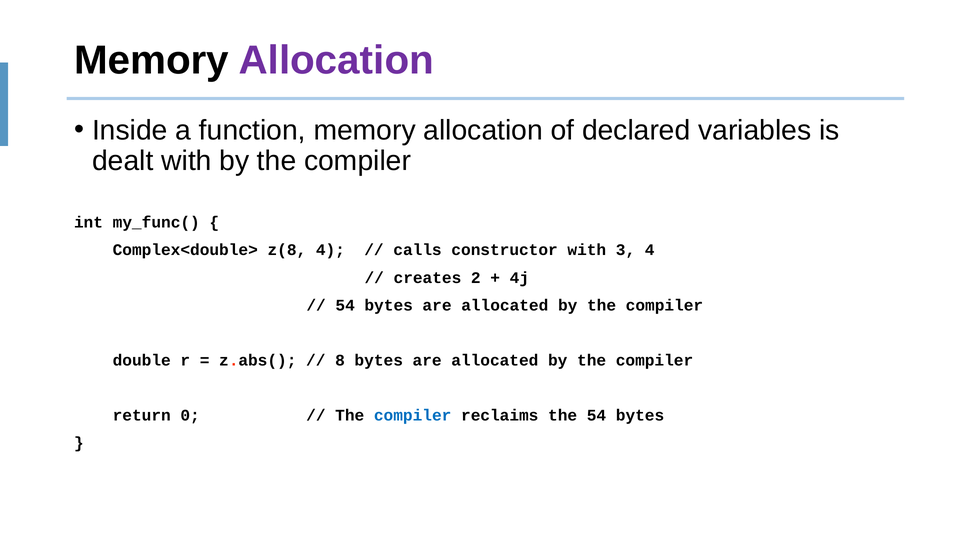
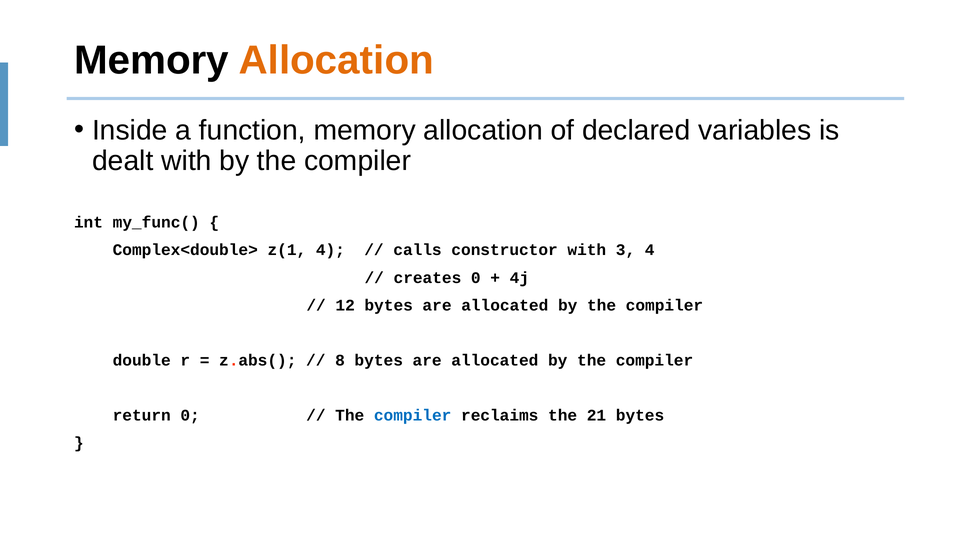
Allocation colour: purple -> orange (336, 61)
z(8: z(8 -> z(1 (287, 250)
creates 2: 2 -> 0 (476, 278)
54: 54 -> 12 (345, 305)
the 54: 54 -> 21 (596, 416)
